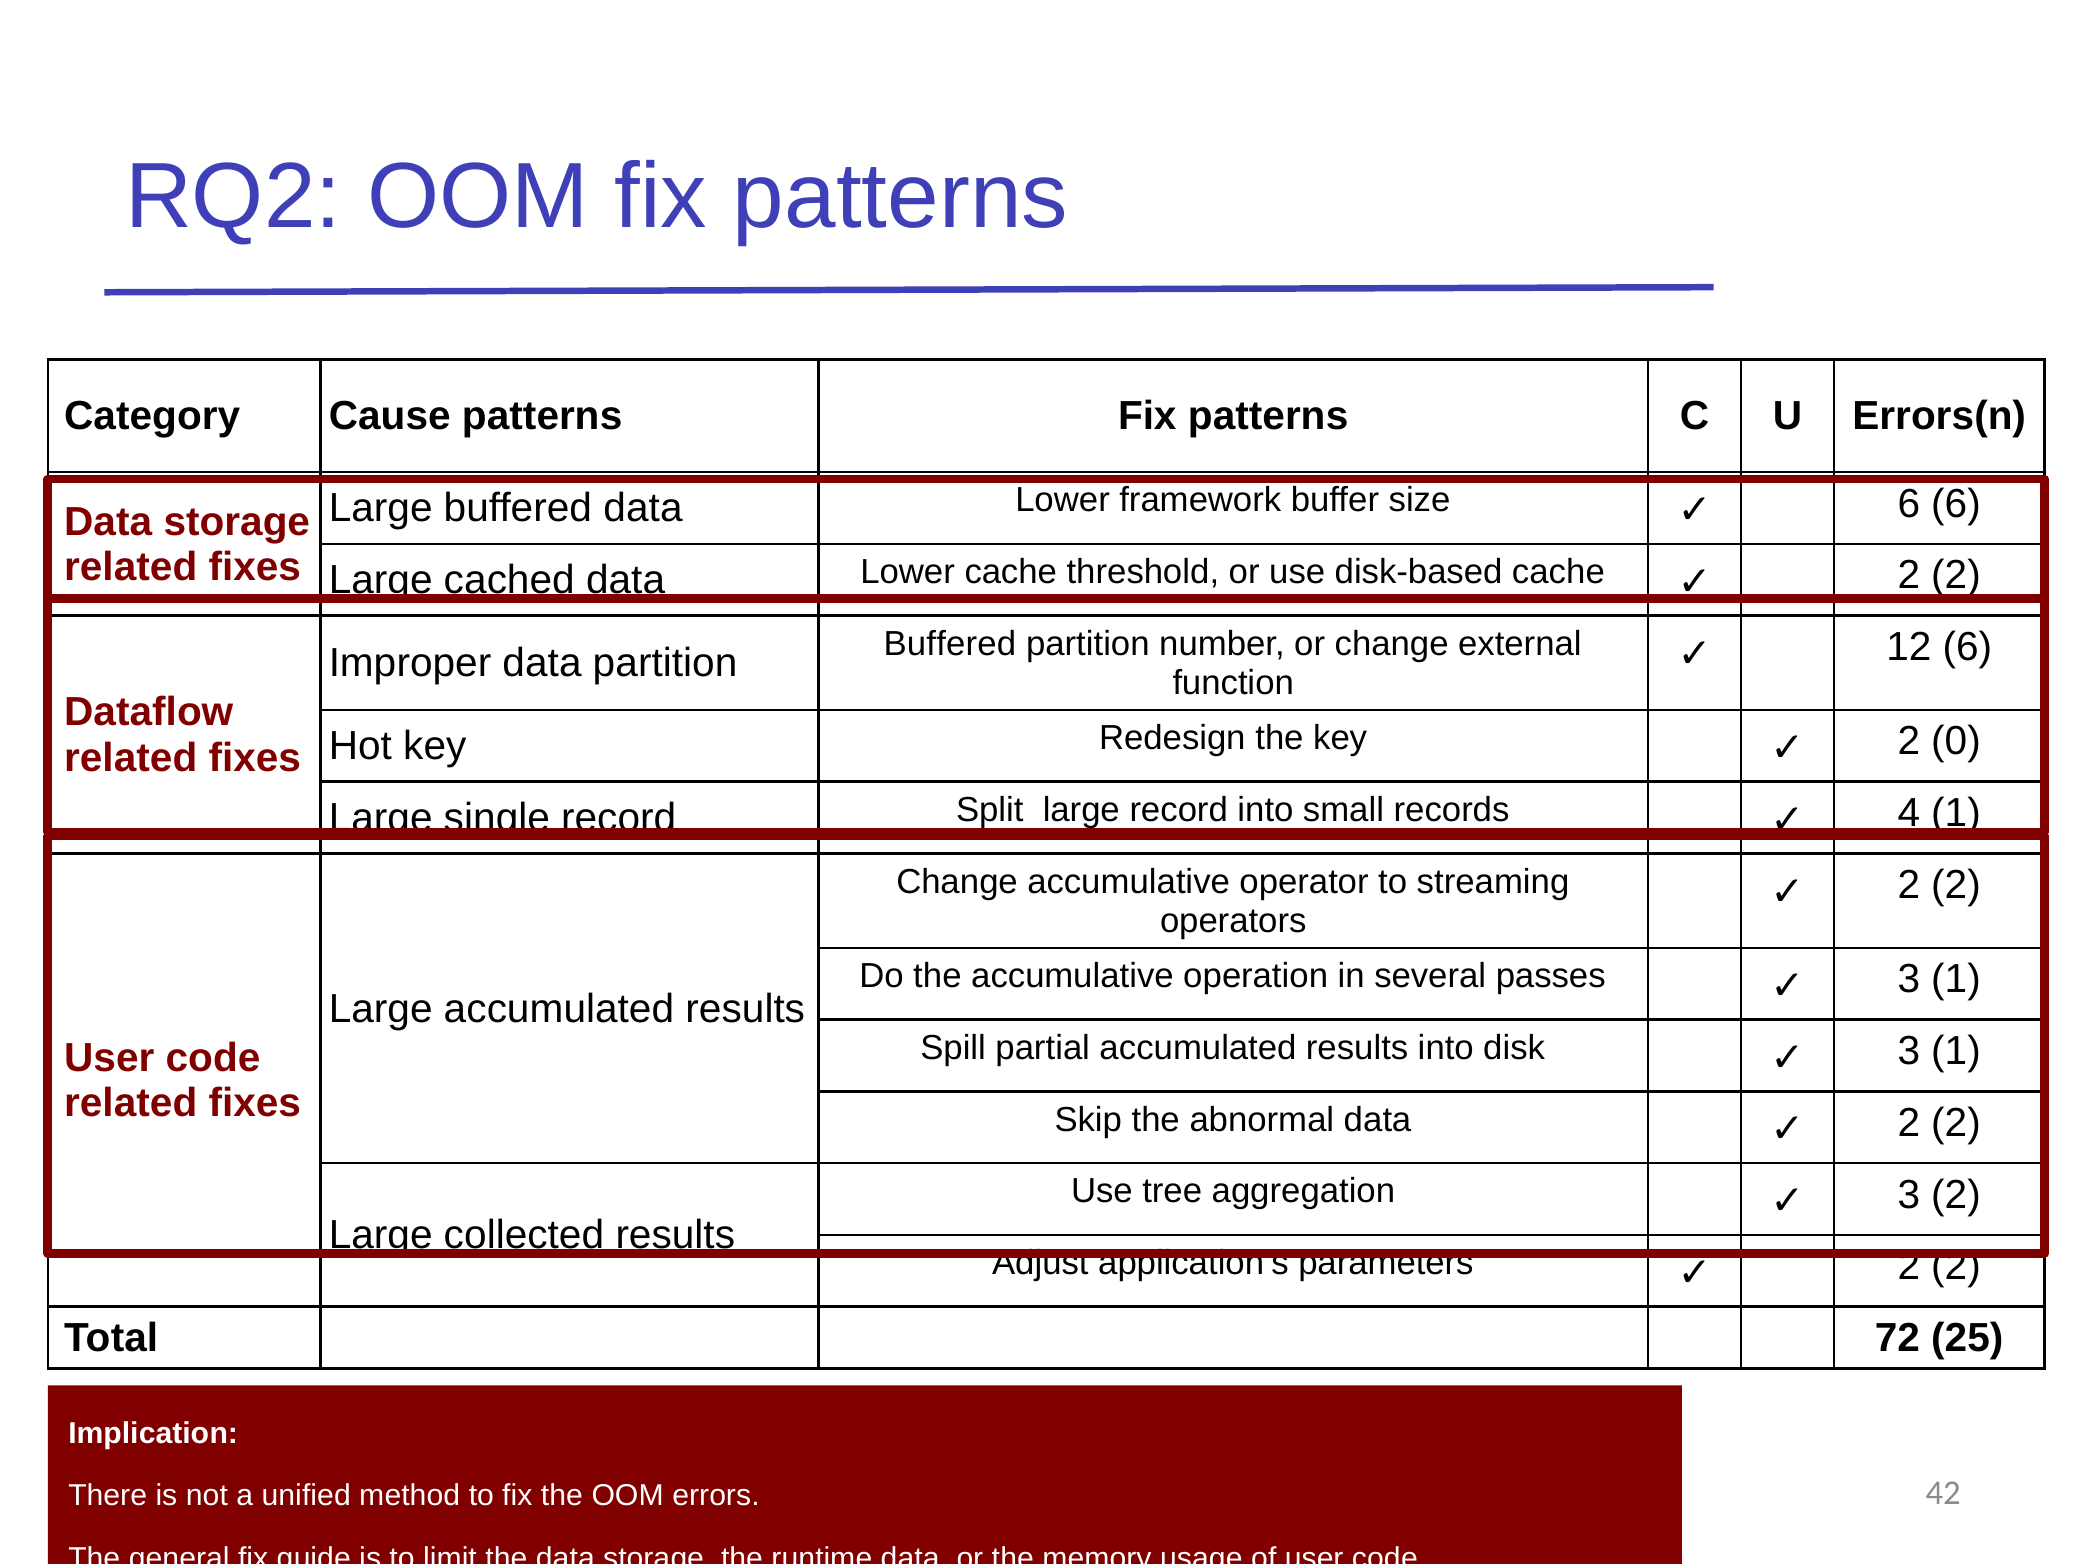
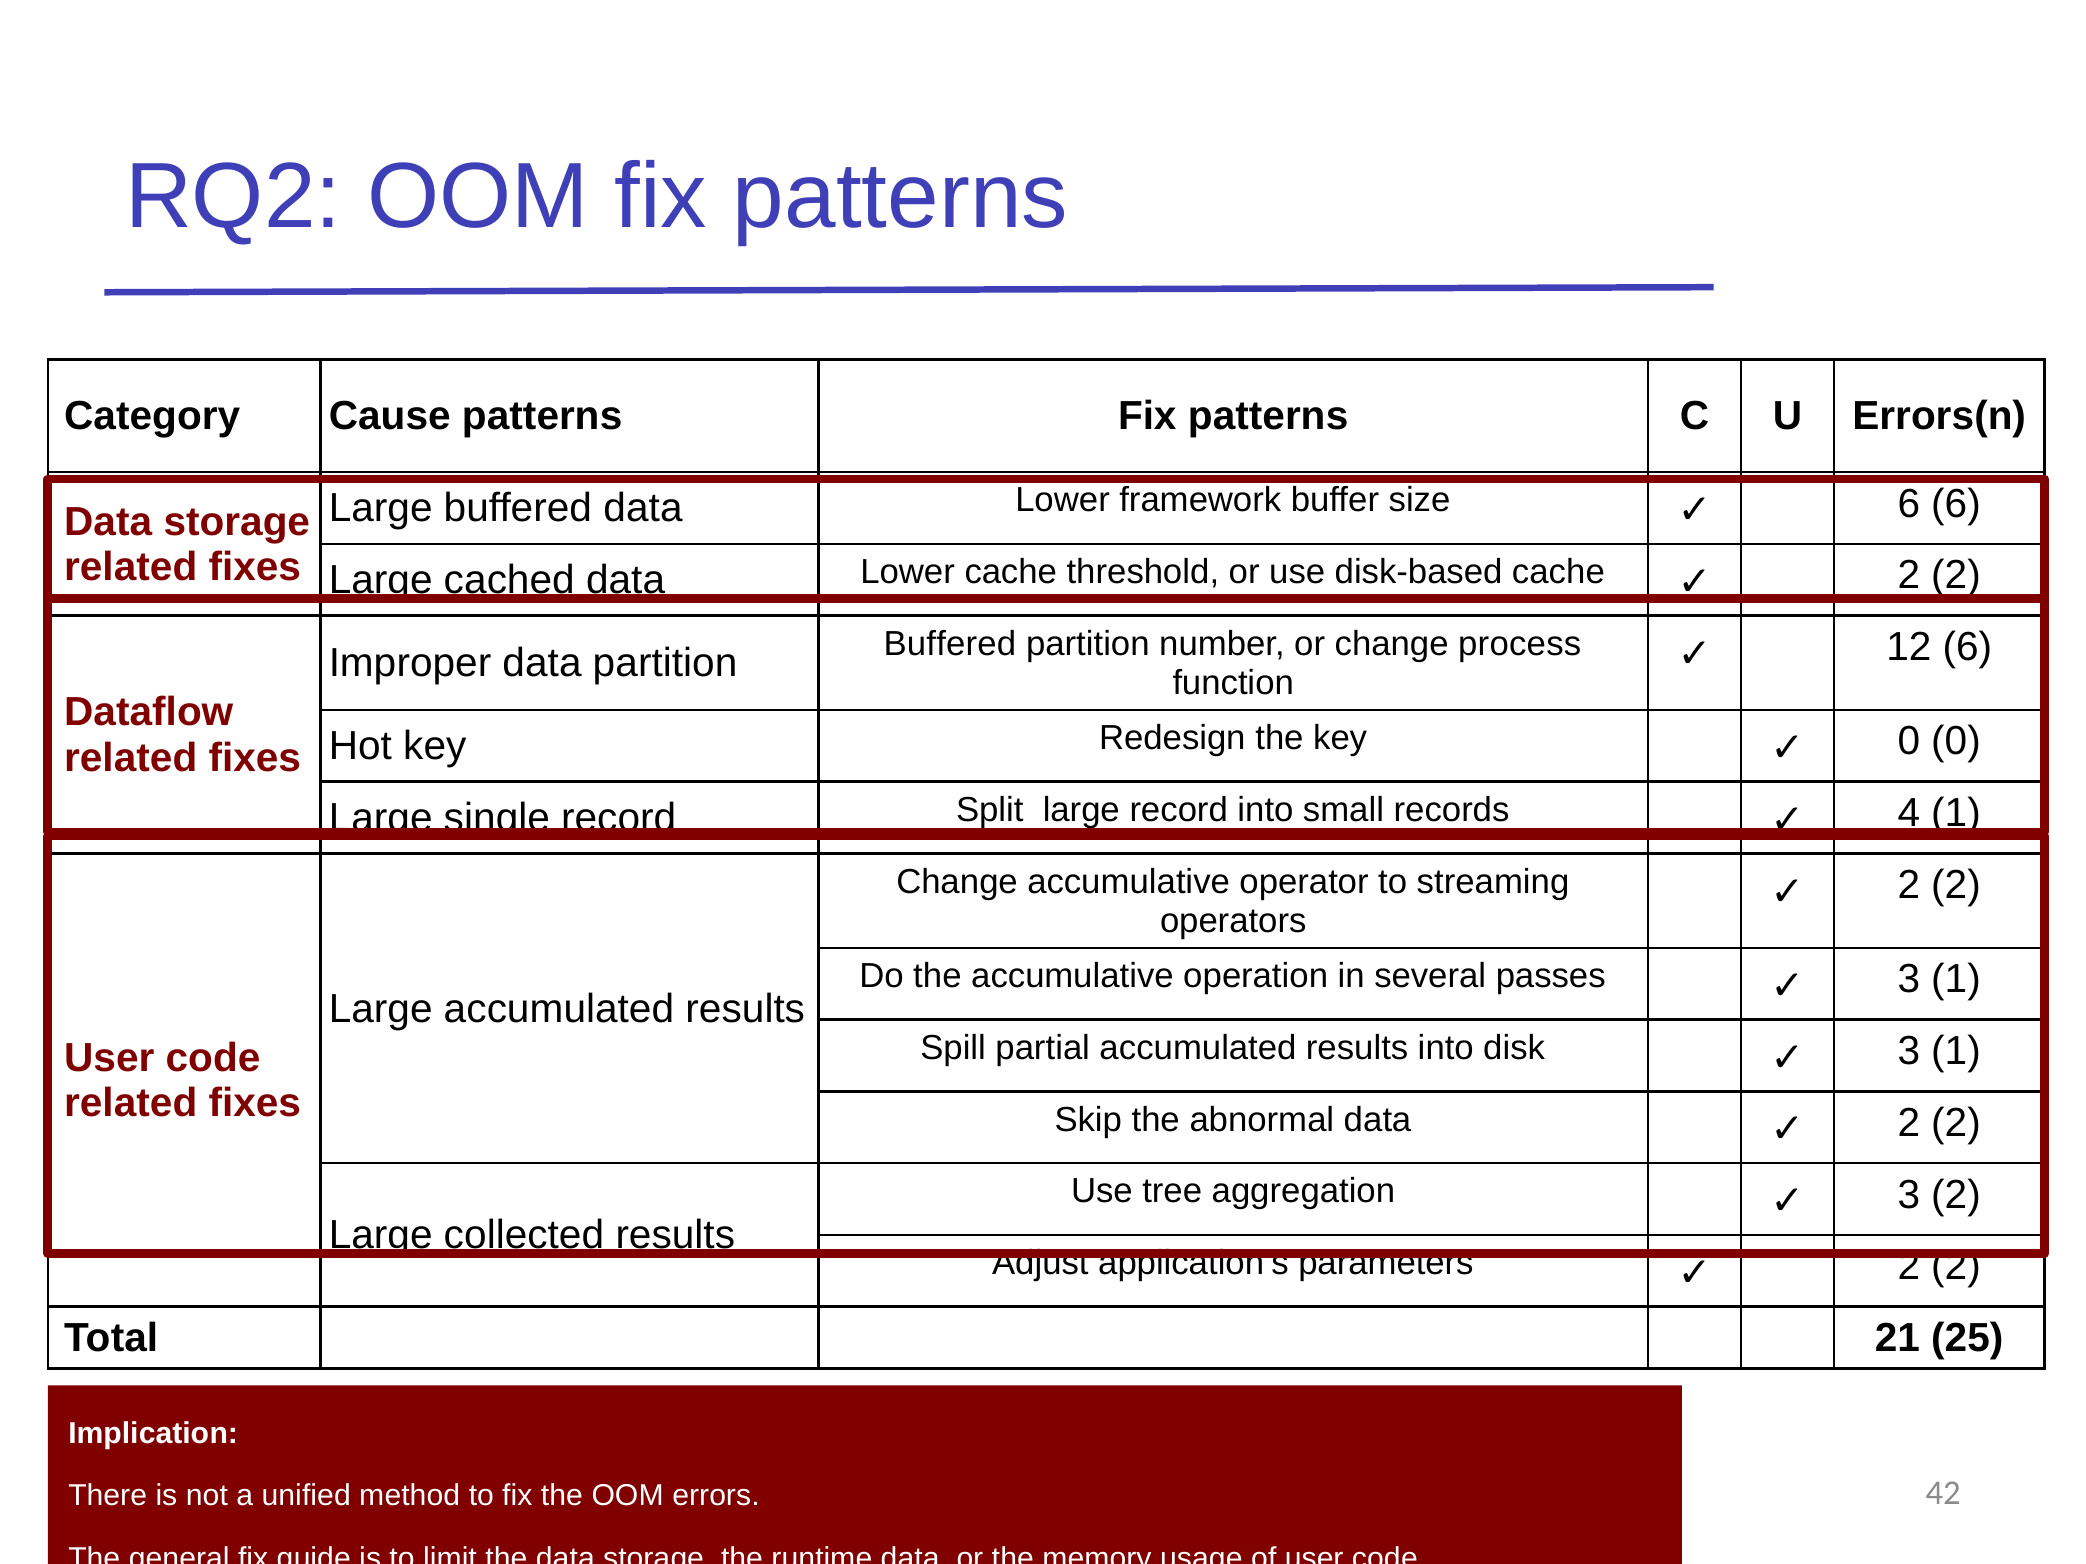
external: external -> process (1520, 644)
2: 2 -> 0 (1909, 742)
72: 72 -> 21 (1897, 1339)
